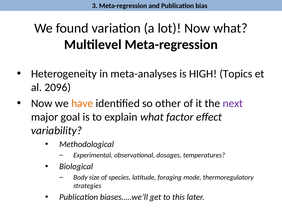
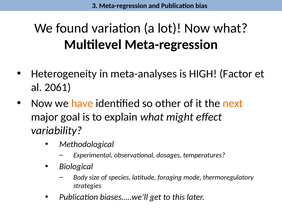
Topics: Topics -> Factor (236, 74)
2096: 2096 -> 2061 (58, 88)
next colour: purple -> orange (233, 104)
factor: factor -> might (180, 117)
